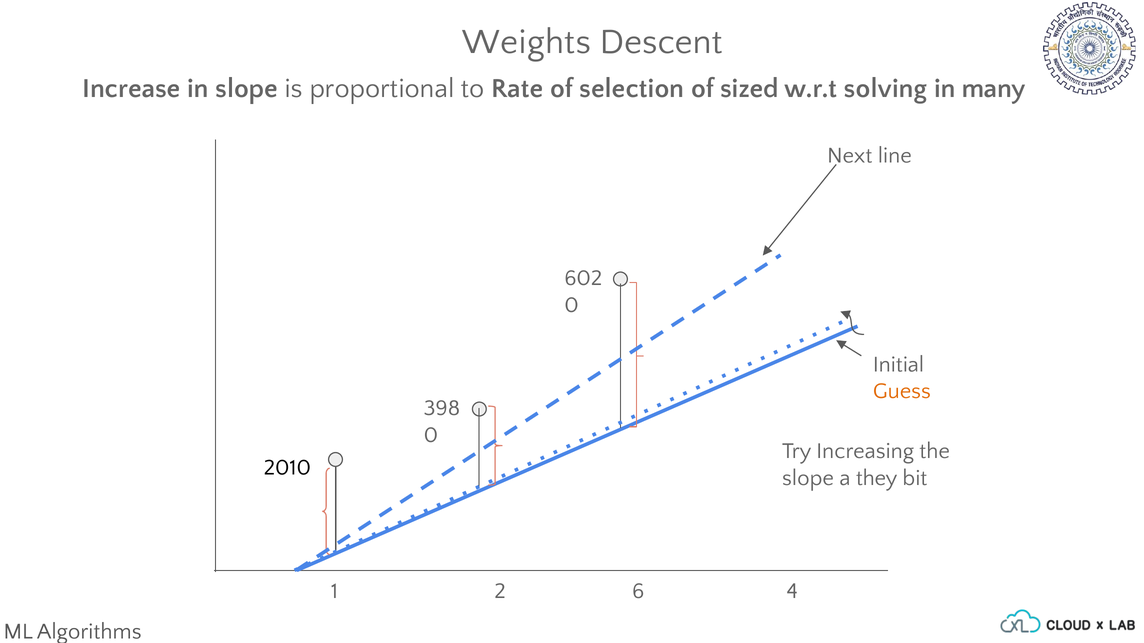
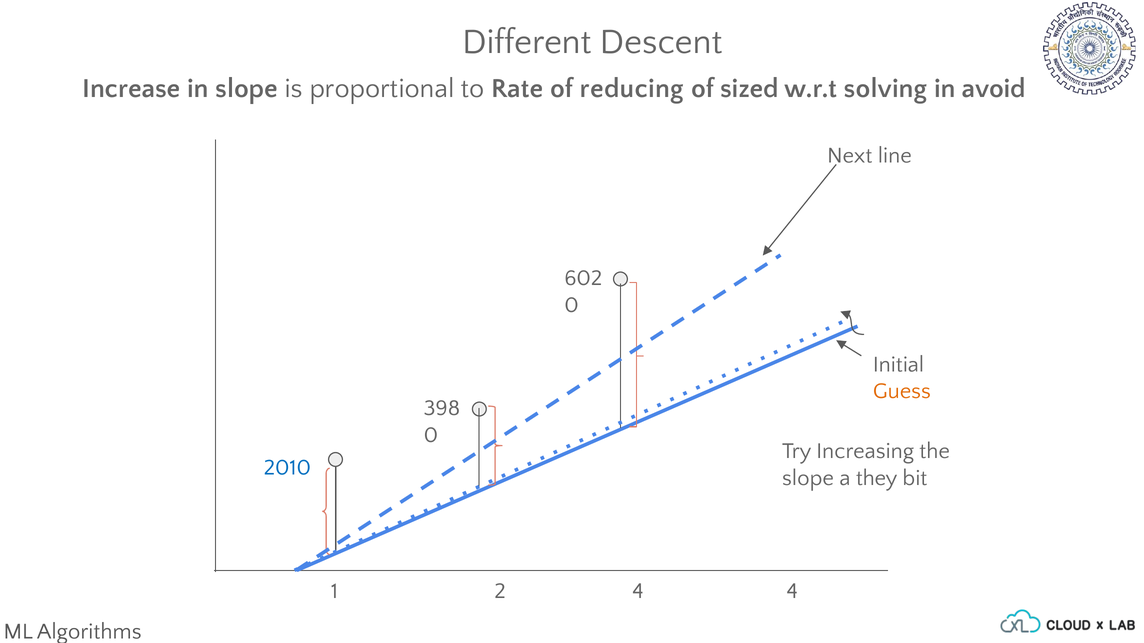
Weights: Weights -> Different (527, 42)
selection: selection -> reducing (632, 88)
many: many -> avoid (994, 88)
2010 colour: black -> blue (287, 468)
2 6: 6 -> 4 (638, 592)
